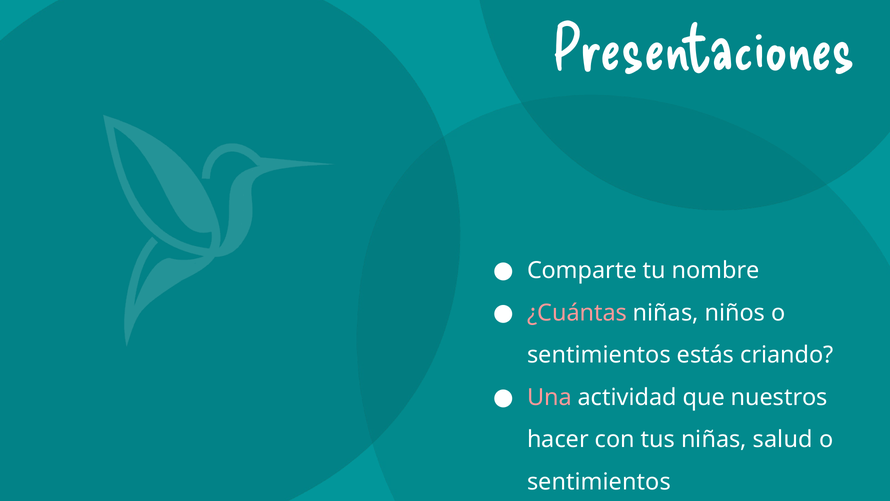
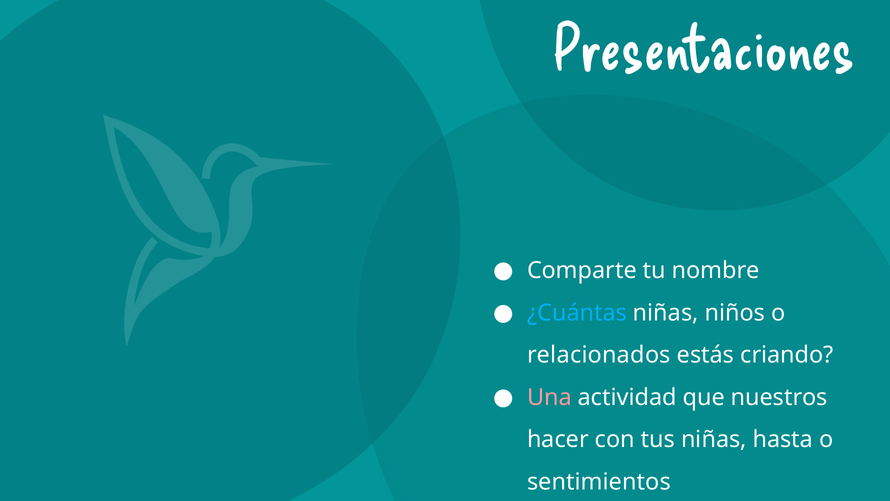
¿Cuántas colour: pink -> light blue (577, 313)
sentimientos: sentimientos -> relacionados (599, 355)
salud: salud -> hasta (783, 439)
